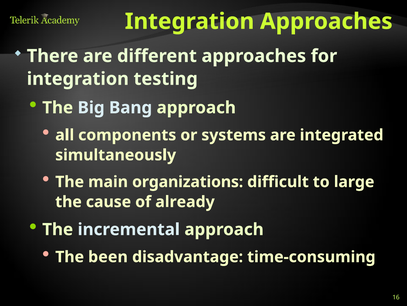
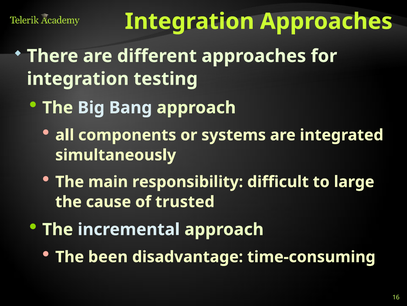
organizations: organizations -> responsibility (188, 181)
already: already -> trusted (185, 201)
